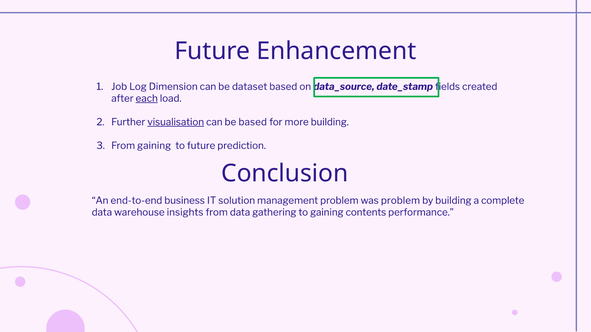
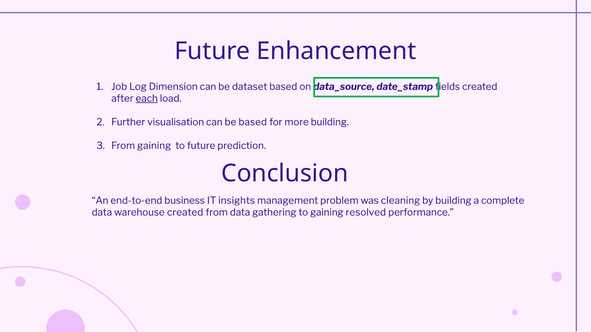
visualisation underline: present -> none (176, 122)
solution: solution -> insights (237, 201)
was problem: problem -> cleaning (400, 201)
warehouse insights: insights -> created (185, 213)
contents: contents -> resolved (366, 213)
